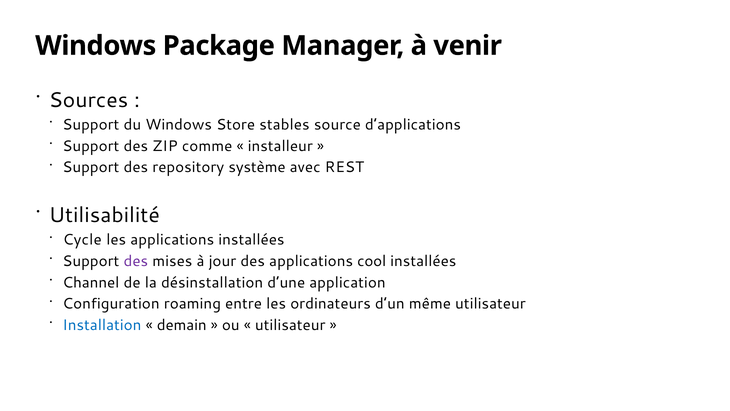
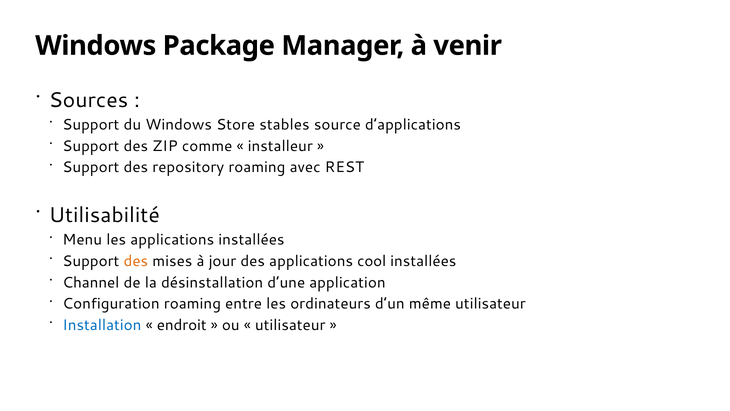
repository système: système -> roaming (257, 167)
Cycle: Cycle -> Menu (82, 240)
des colour: purple -> orange (136, 261)
demain: demain -> endroit (182, 325)
